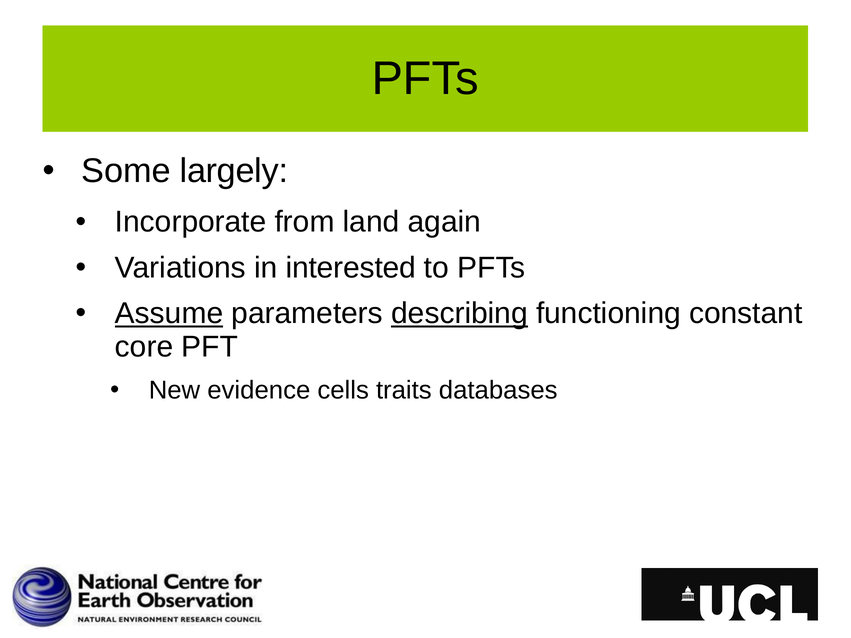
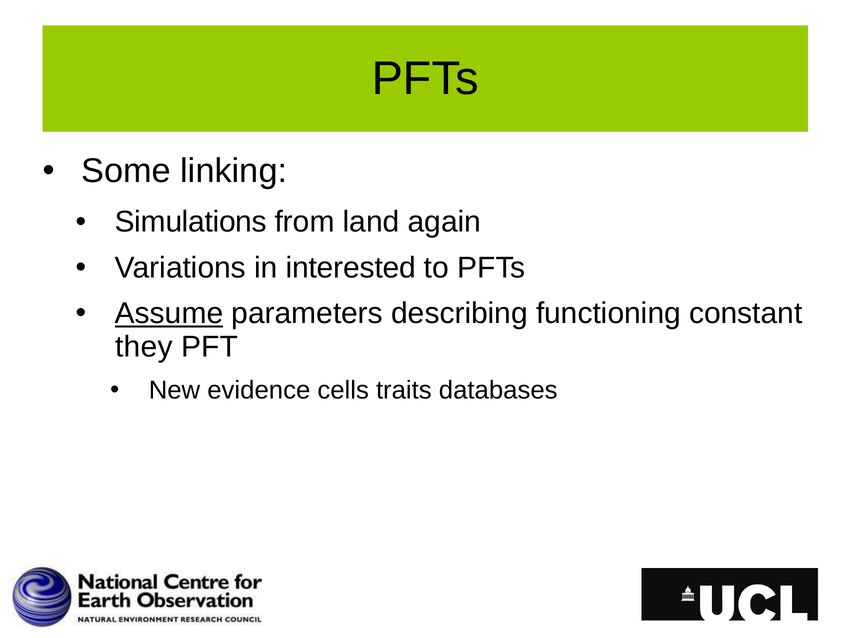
largely: largely -> linking (234, 171)
Incorporate: Incorporate -> Simulations (191, 222)
describing underline: present -> none (460, 314)
core: core -> they (144, 347)
